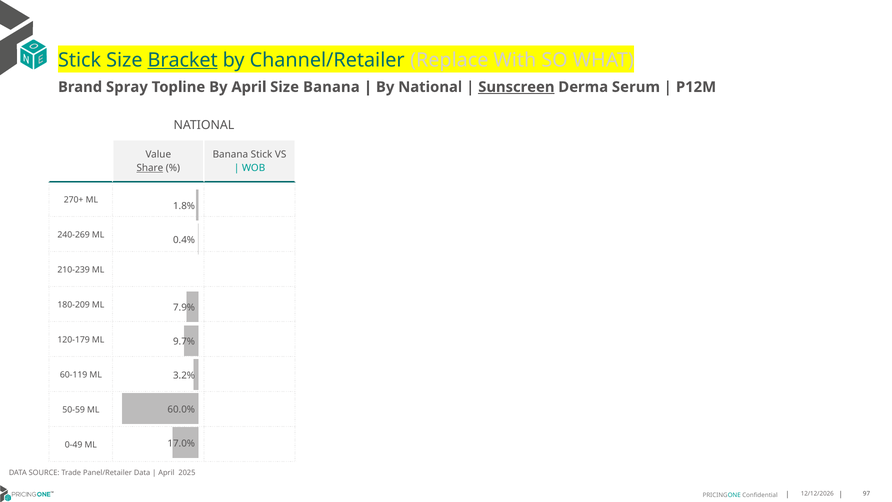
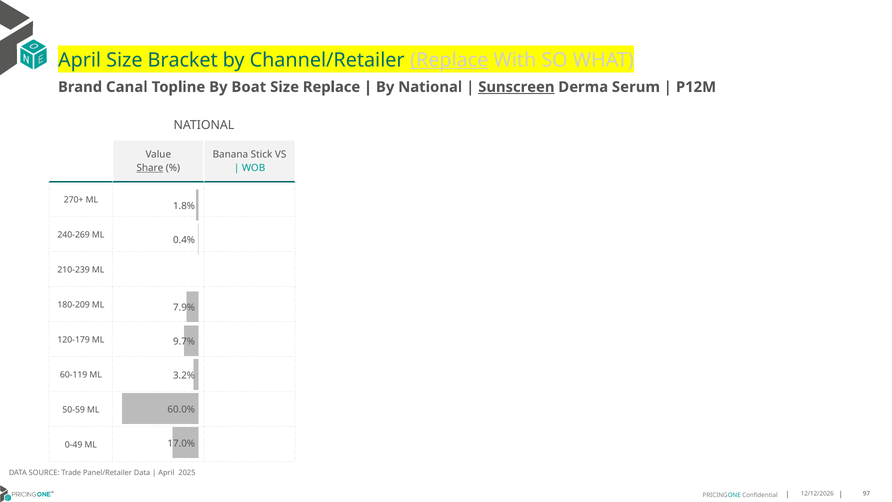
Stick: Stick -> April (80, 60)
Bracket underline: present -> none (183, 60)
Replace underline: none -> present (449, 60)
Spray: Spray -> Canal (127, 87)
By April: April -> Boat (249, 87)
Size Banana: Banana -> Replace (332, 87)
